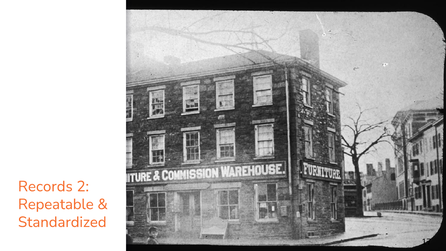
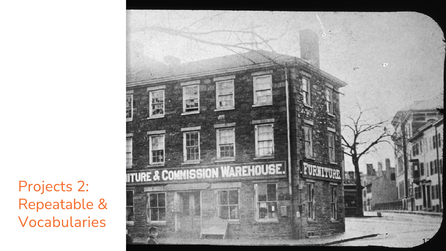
Records: Records -> Projects (45, 186)
Standardized: Standardized -> Vocabularies (62, 222)
